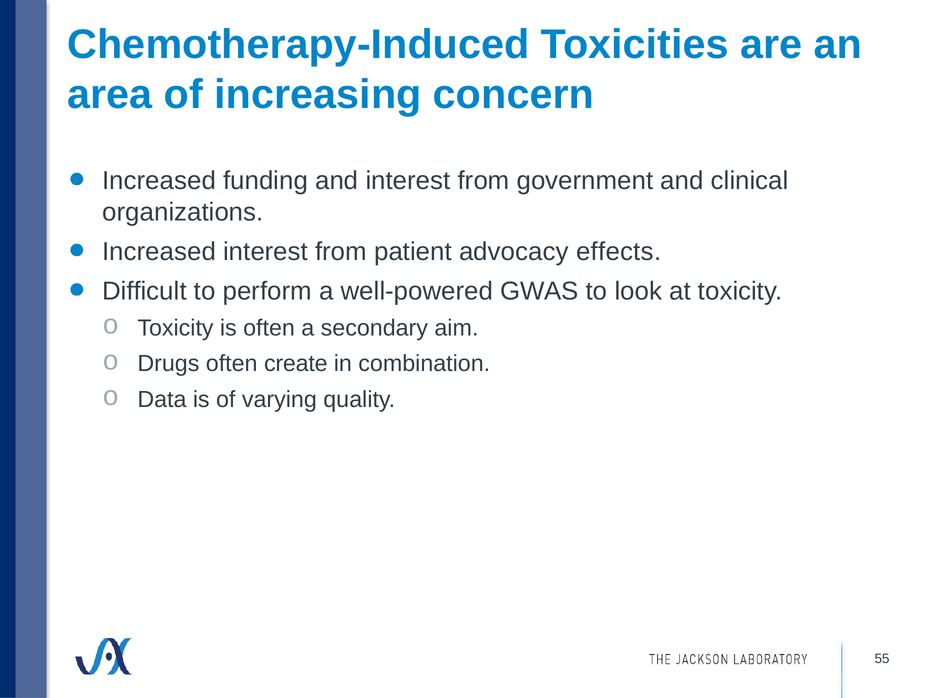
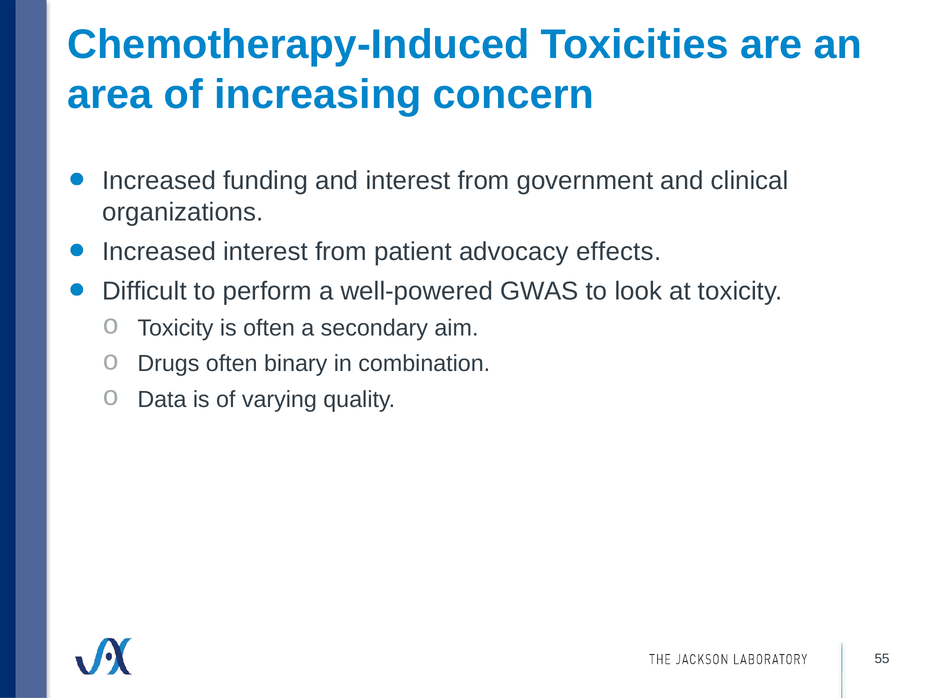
create: create -> binary (296, 364)
